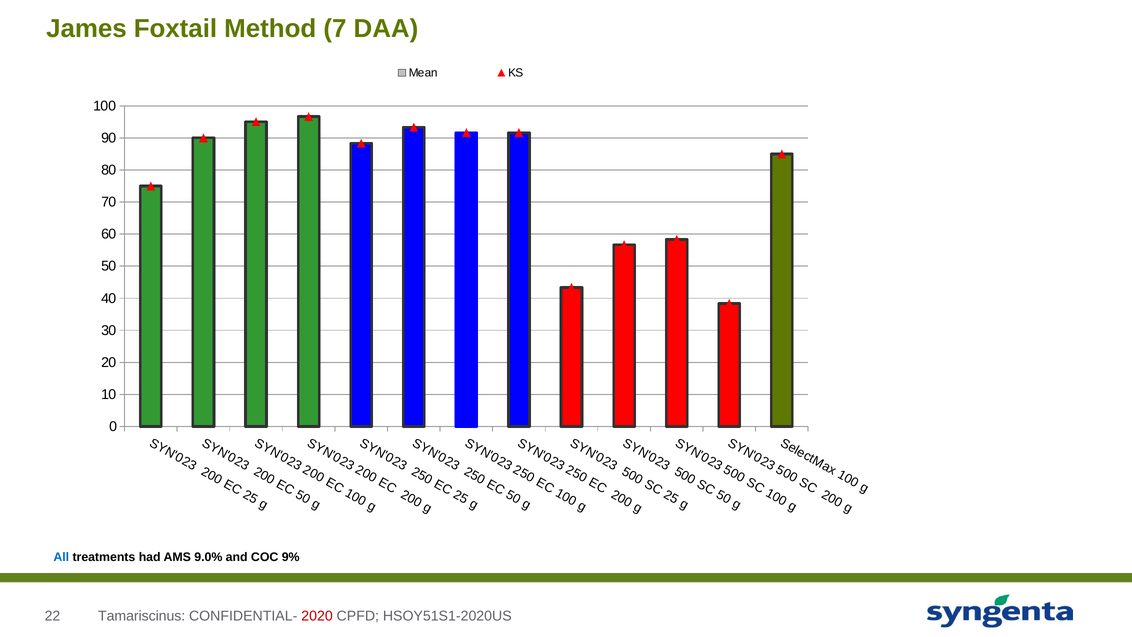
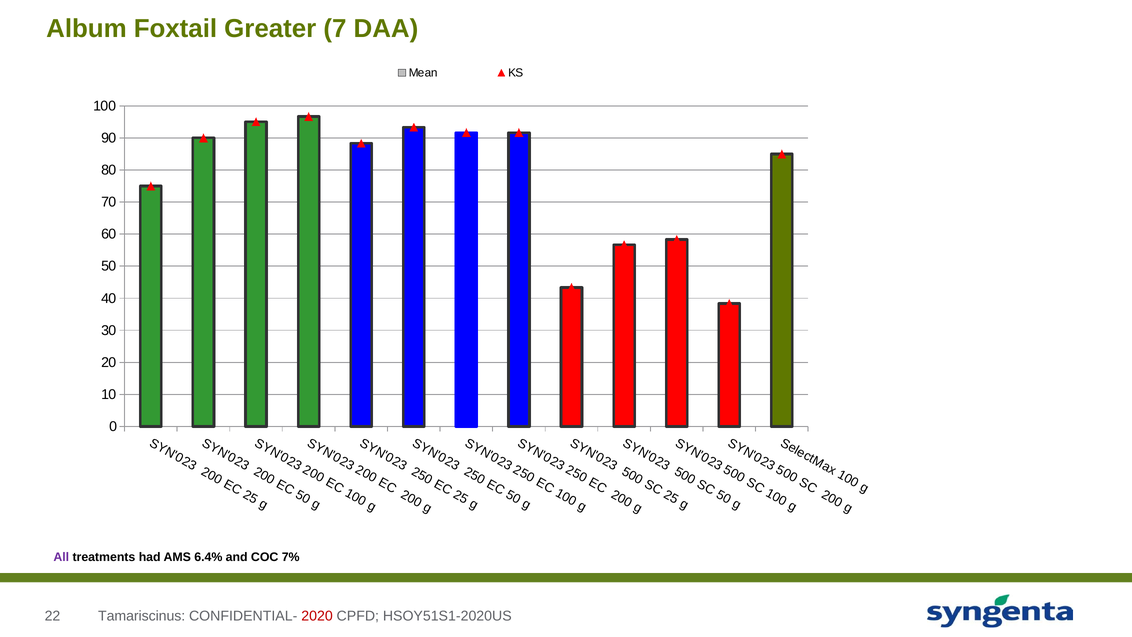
James: James -> Album (86, 29)
Method: Method -> Greater (270, 29)
All colour: blue -> purple (61, 557)
9.0%: 9.0% -> 6.4% (208, 557)
9%: 9% -> 7% (291, 557)
